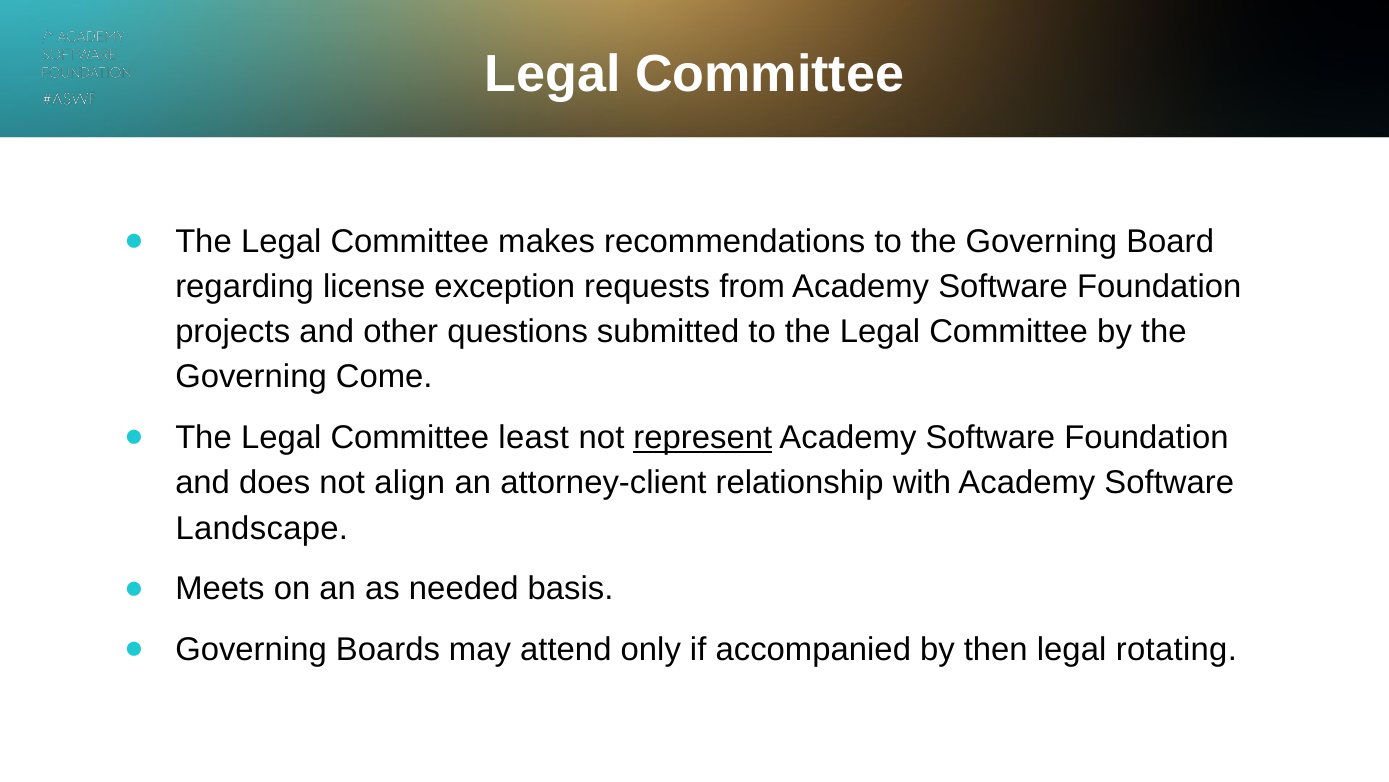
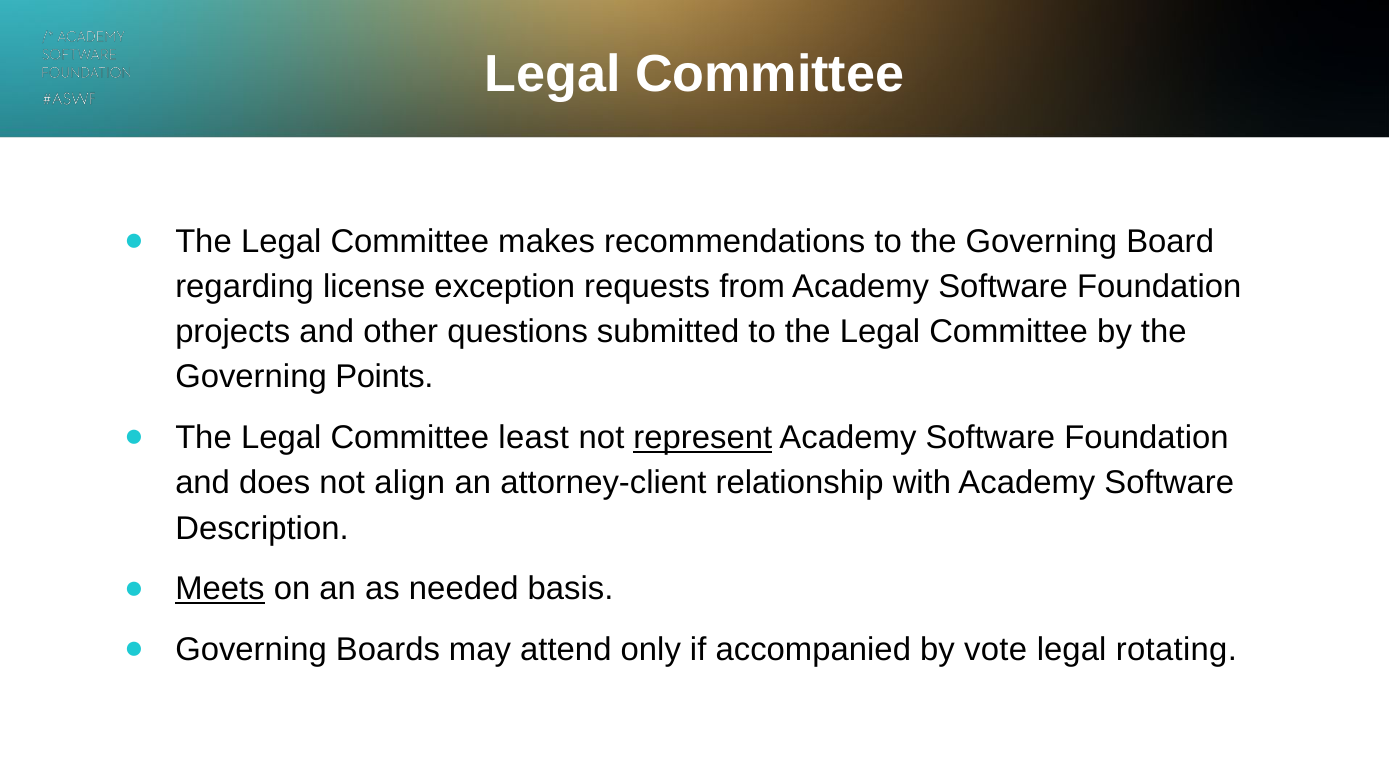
Come: Come -> Points (384, 377)
Landscape: Landscape -> Description (262, 528)
Meets underline: none -> present (220, 588)
then: then -> vote (996, 649)
